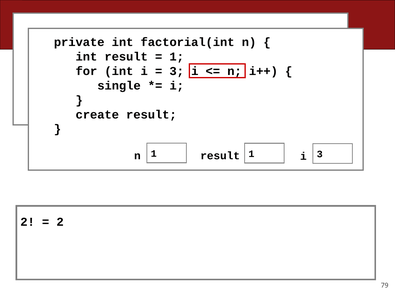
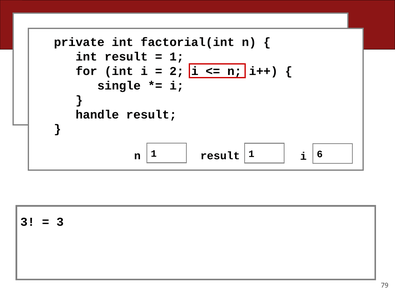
3: 3 -> 2 (177, 71)
create: create -> handle (97, 115)
n 3: 3 -> 6 (320, 154)
2: 2 -> 3 (28, 222)
2: 2 -> 3 (60, 222)
